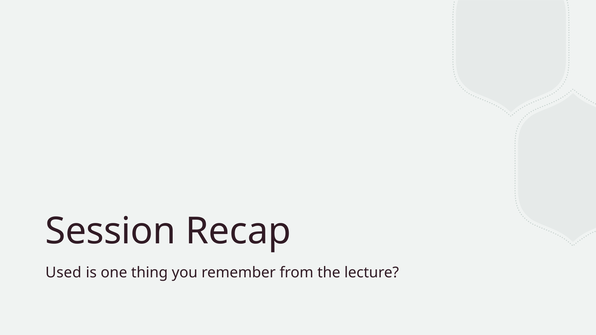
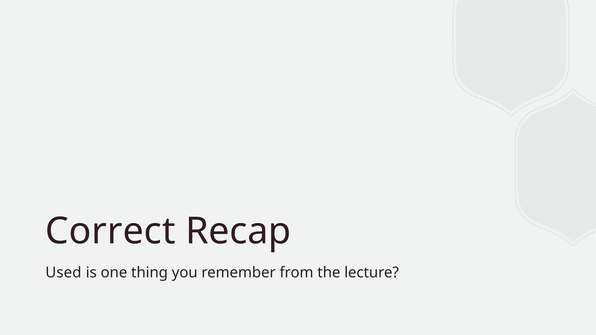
Session: Session -> Correct (110, 232)
